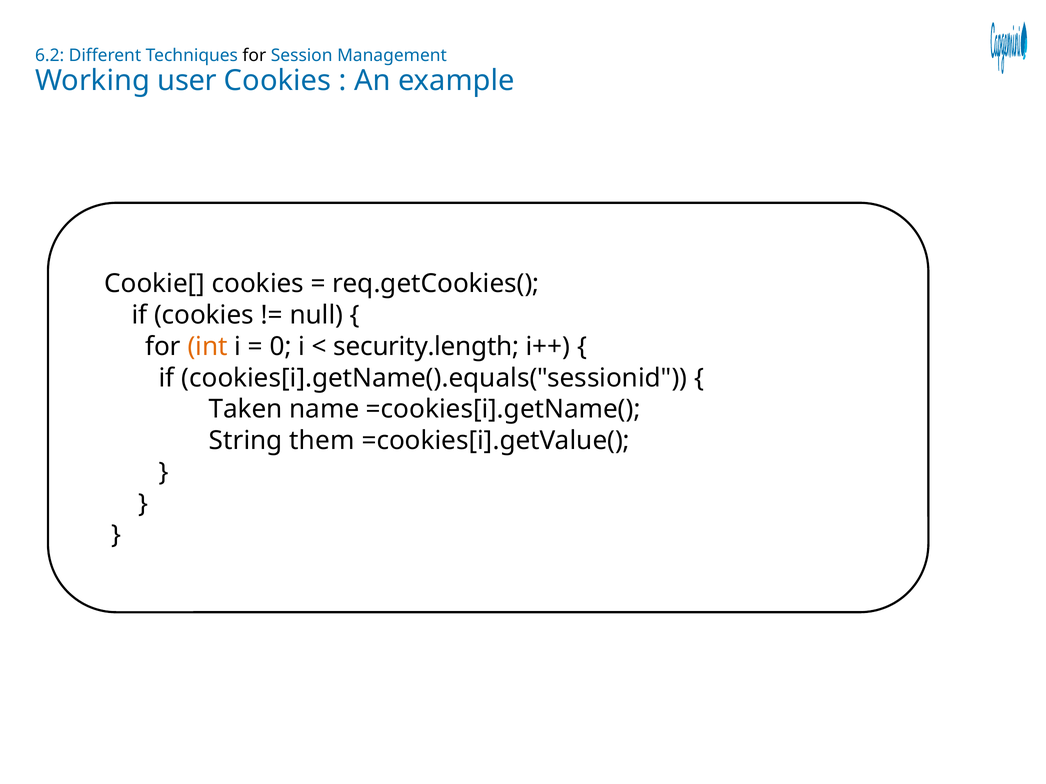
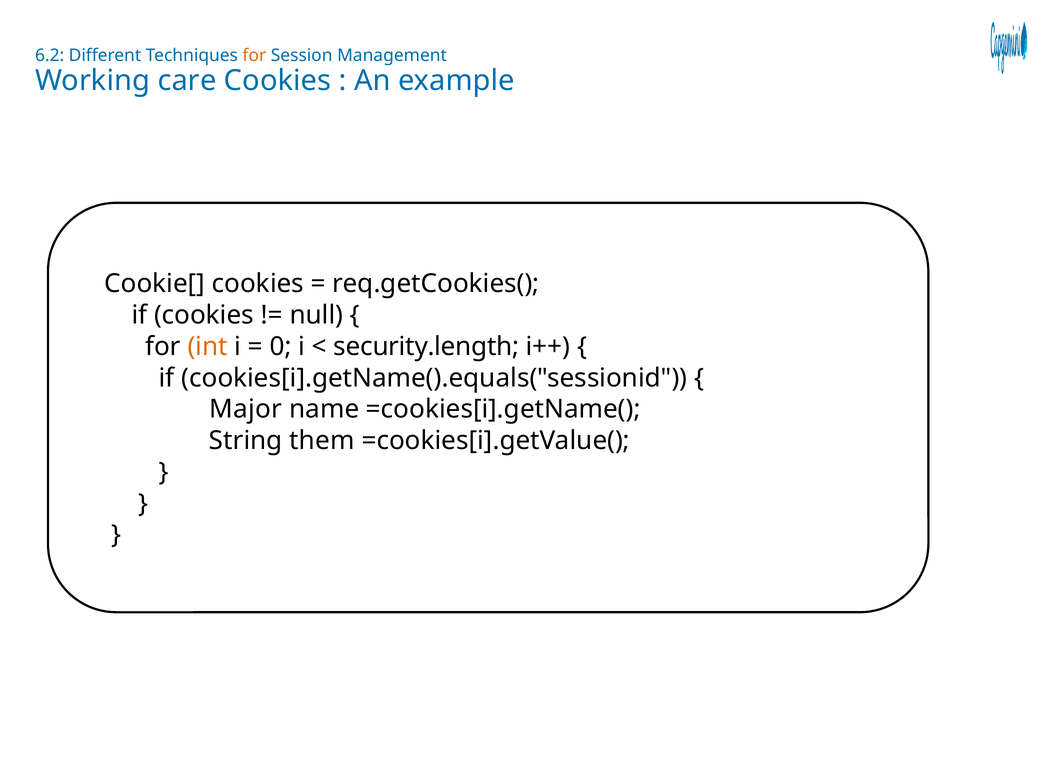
for colour: black -> orange (254, 56)
user: user -> care (187, 81)
Taken: Taken -> Major (246, 410)
